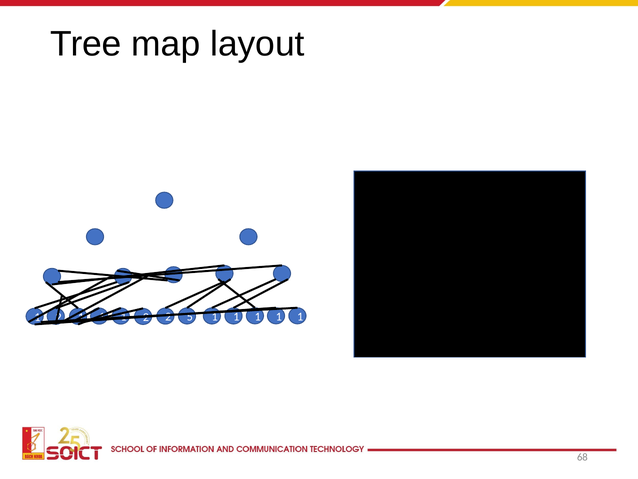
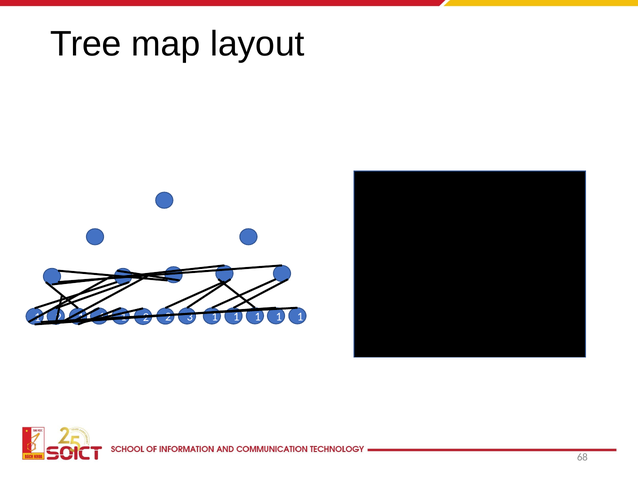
5: 5 -> 3 (190, 316)
